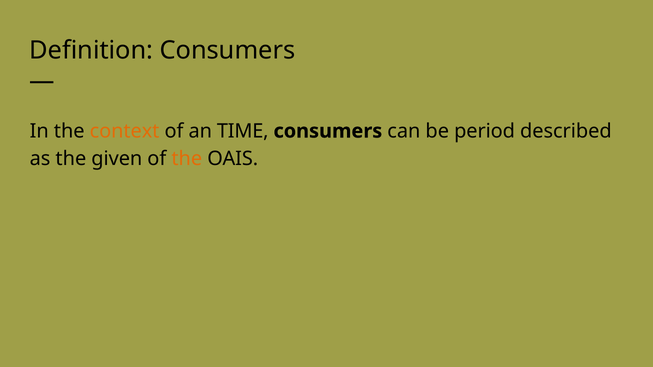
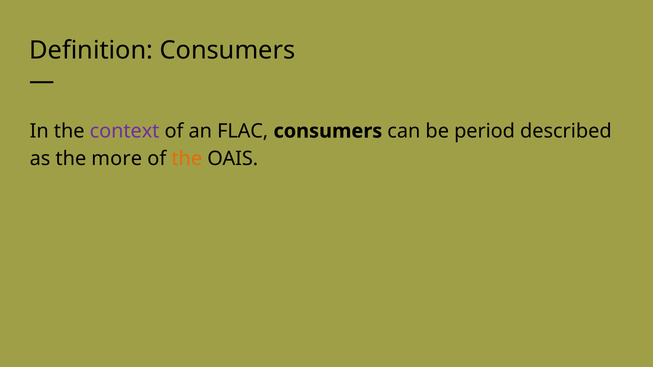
context colour: orange -> purple (125, 131)
TIME: TIME -> FLAC (243, 131)
given: given -> more (117, 159)
